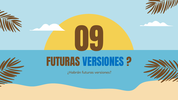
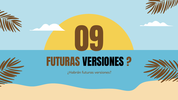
VERSIONES colour: blue -> black (103, 63)
